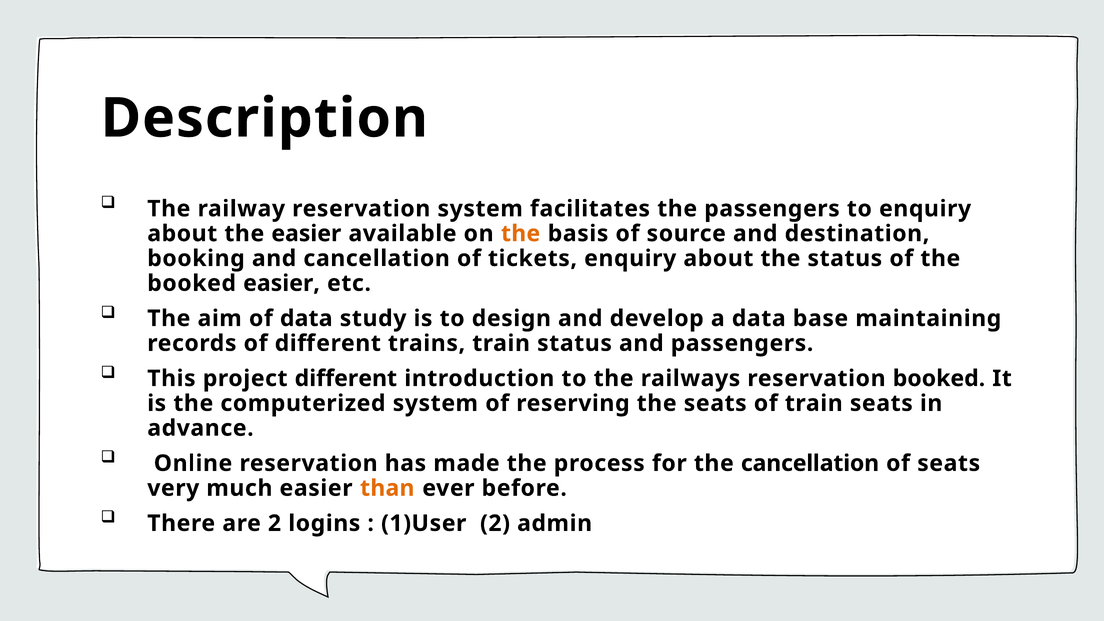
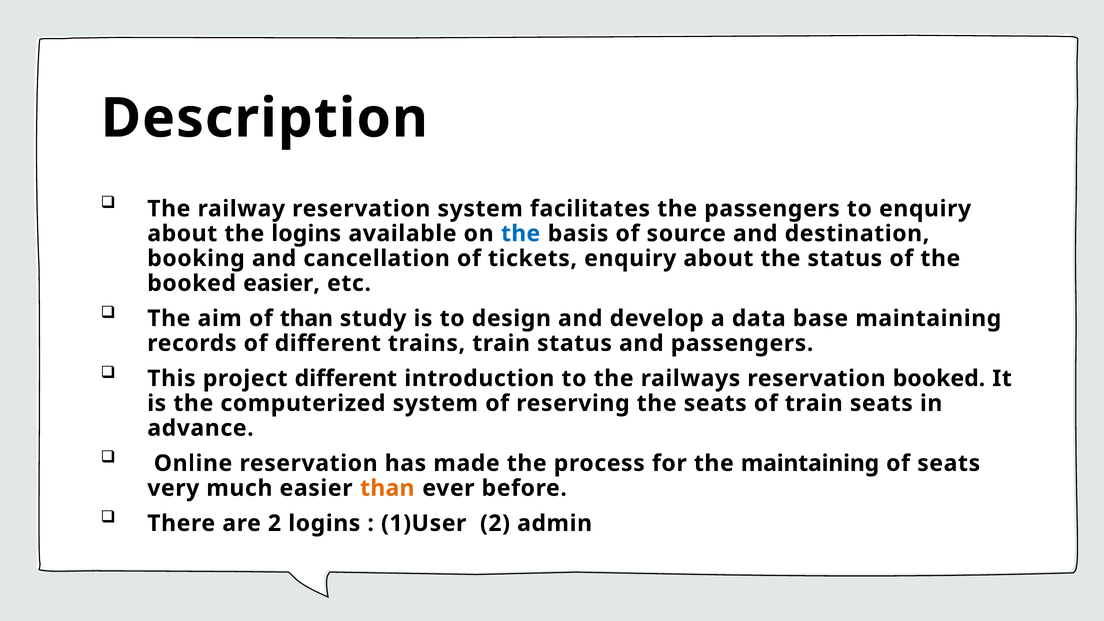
the easier: easier -> logins (306, 234)
the colour: orange -> blue (521, 234)
of data: data -> than (306, 318)
the cancellation: cancellation -> maintaining (810, 463)
